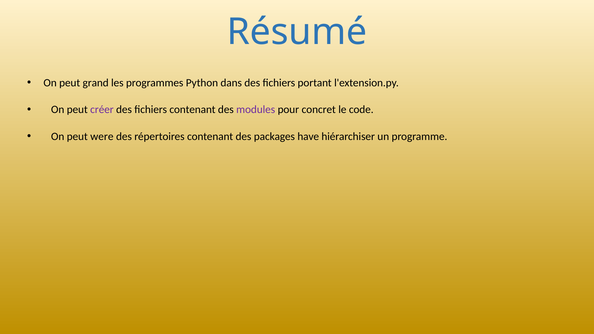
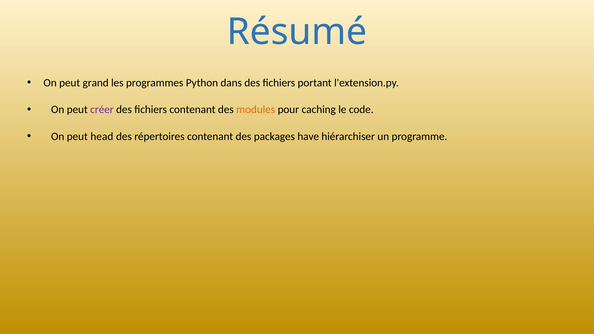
modules colour: purple -> orange (256, 110)
concret: concret -> caching (319, 110)
were: were -> head (102, 136)
